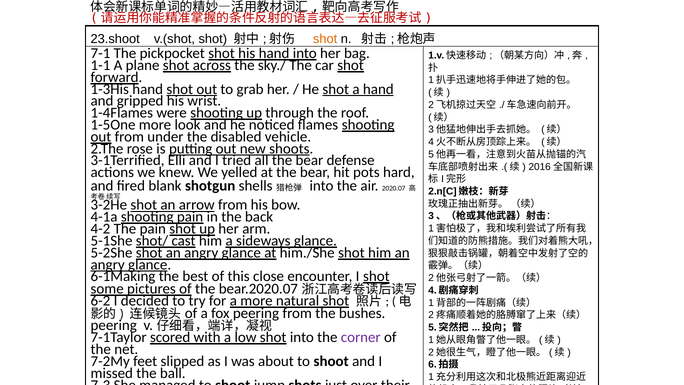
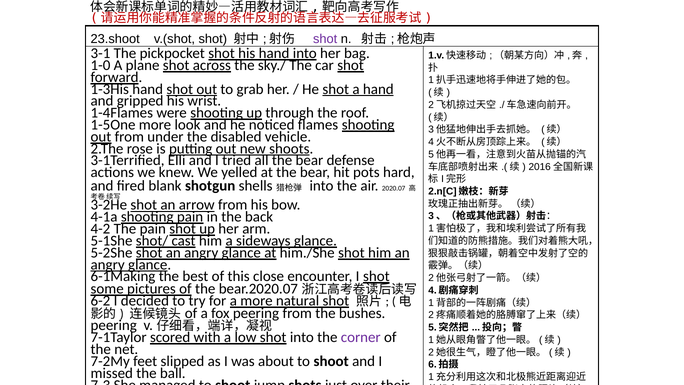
shot colour: orange -> purple (325, 39)
7-1: 7-1 -> 3-1 (100, 53)
1-1: 1-1 -> 1-0 (100, 65)
